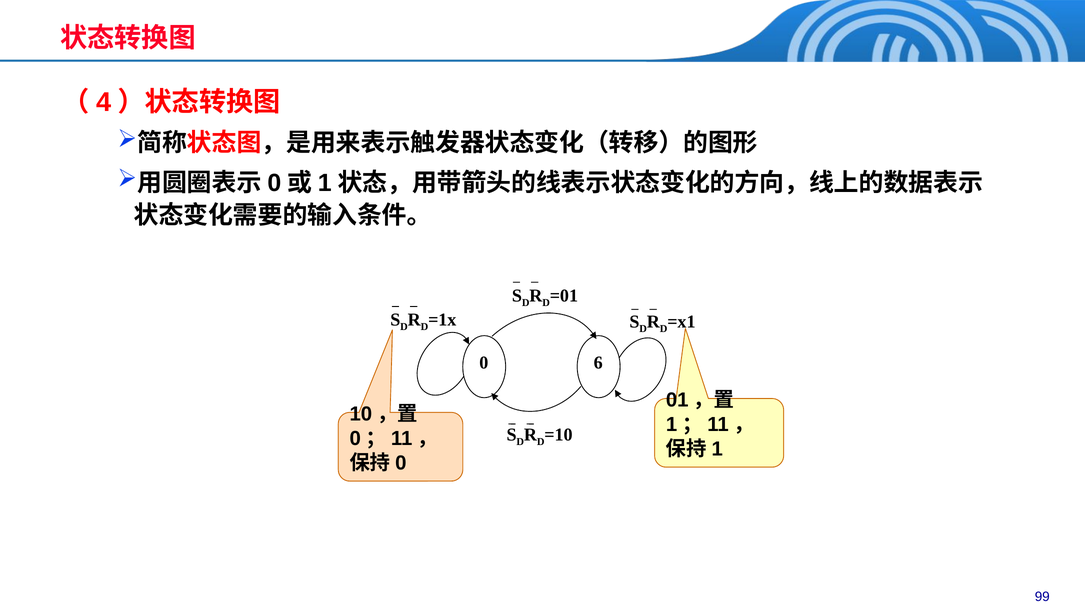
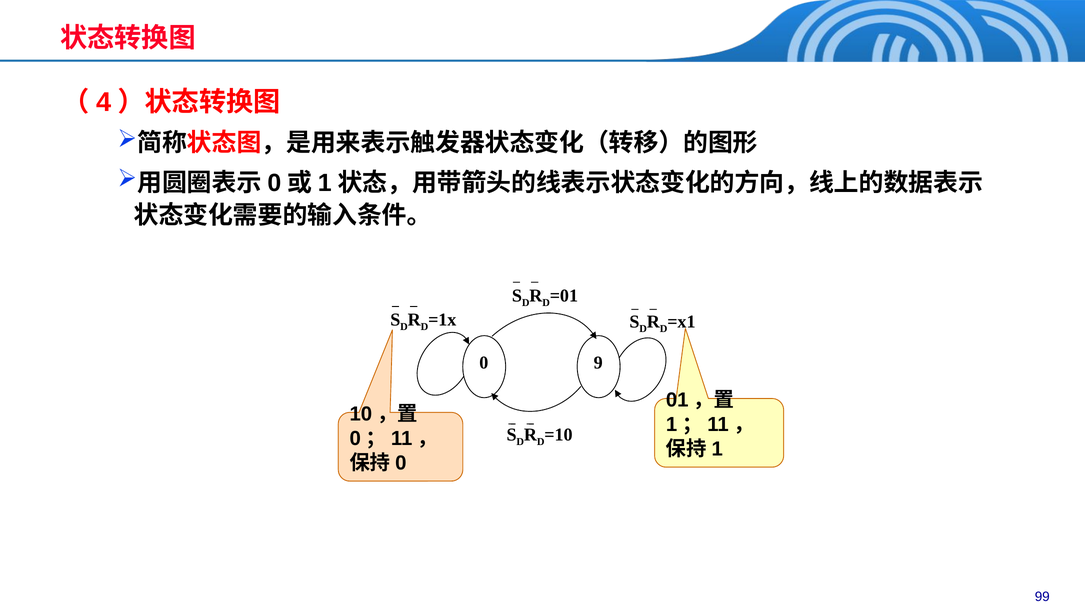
6: 6 -> 9 (598, 362)
